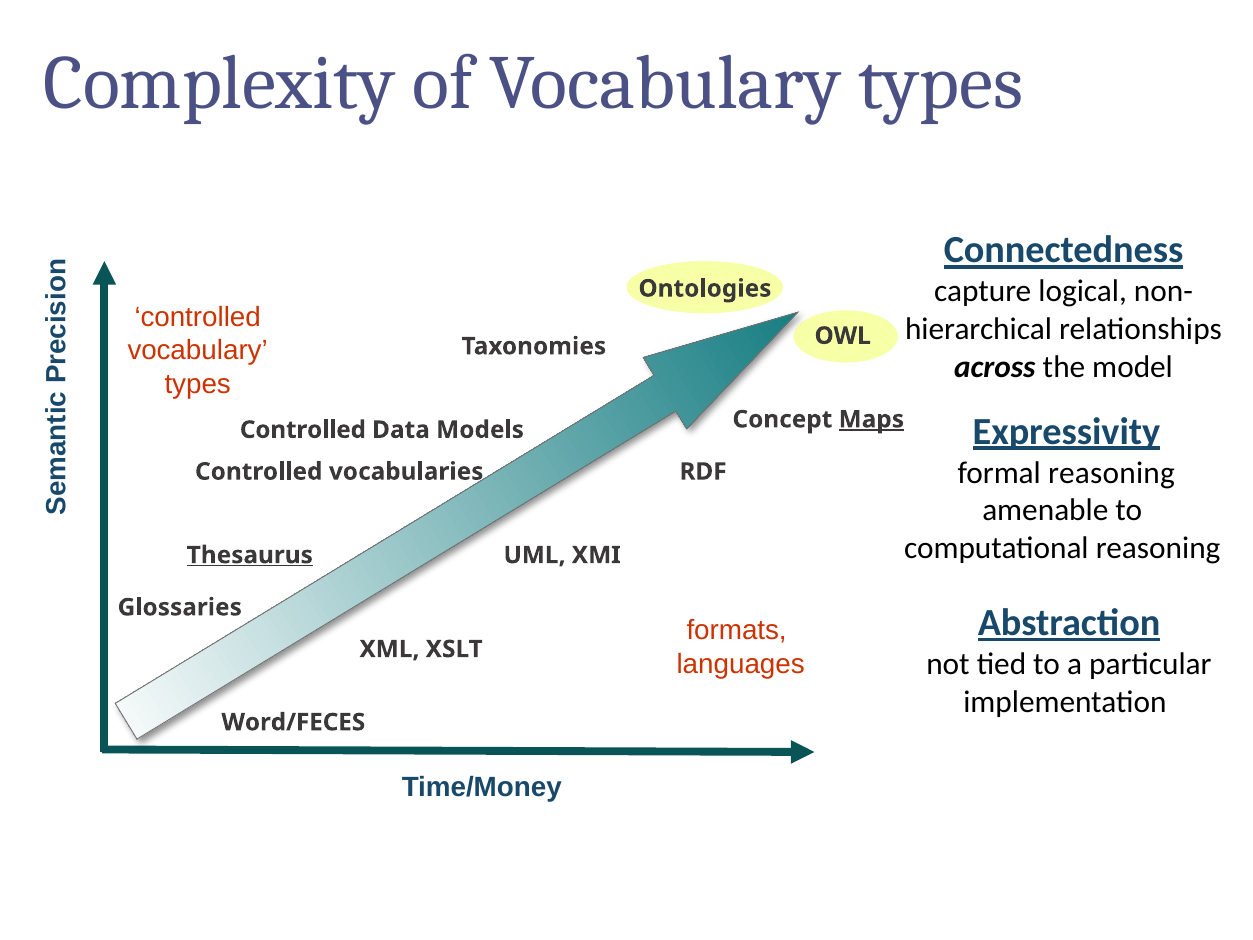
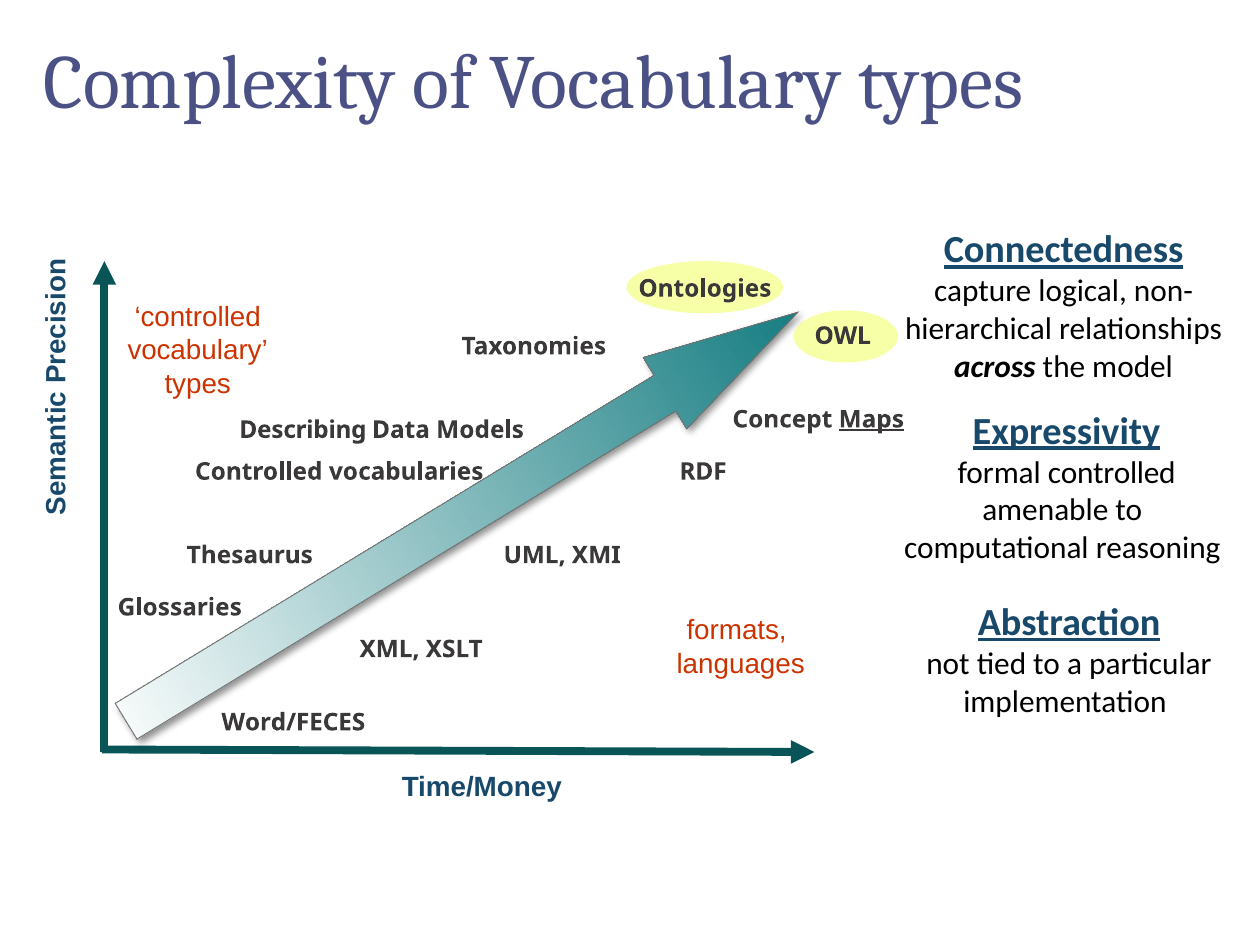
Controlled: Controlled -> Describing (303, 430)
reasoning: reasoning -> controlled (1112, 473)
Thesaurus underline: present -> none (250, 555)
